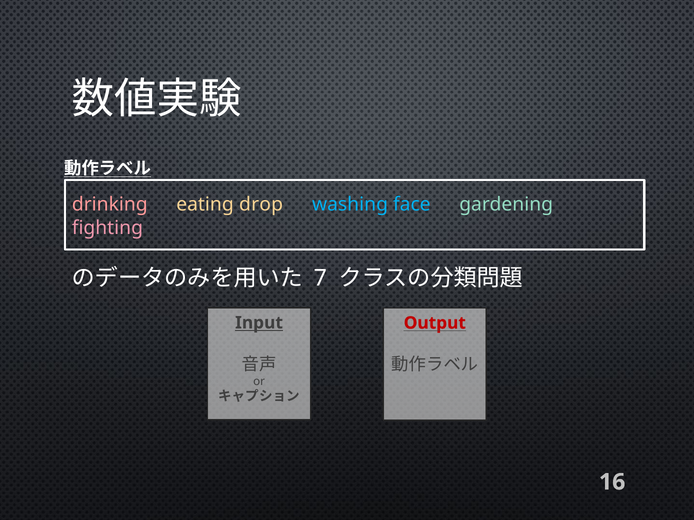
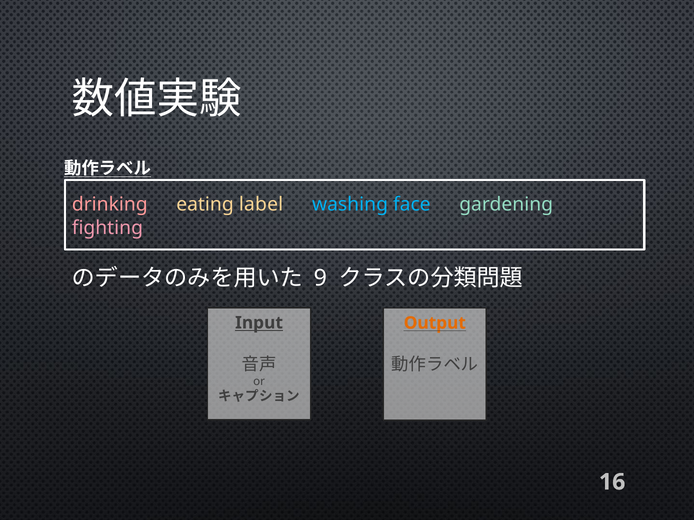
drop: drop -> label (261, 205)
7: 7 -> 9 (320, 279)
Output colour: red -> orange (435, 323)
